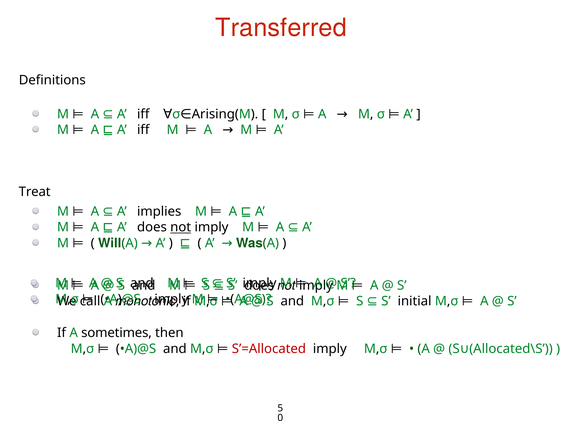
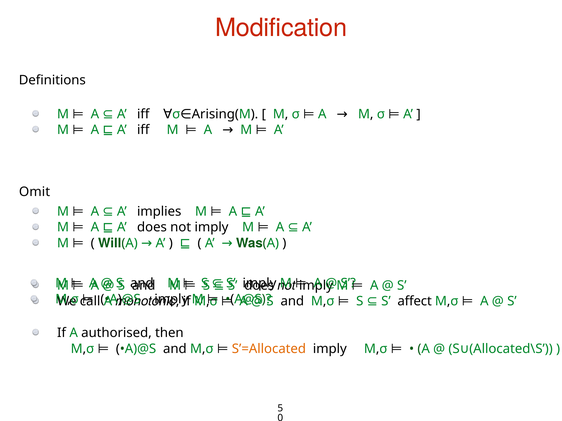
Transferred: Transferred -> Modification (281, 28)
Treat: Treat -> Omit (35, 192)
not underline: present -> none (181, 228)
initial: initial -> affect (415, 302)
sometimes: sometimes -> authorised (116, 333)
S’=Allocated colour: red -> orange (269, 349)
